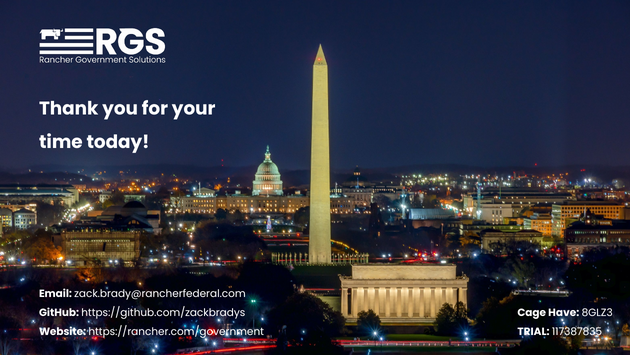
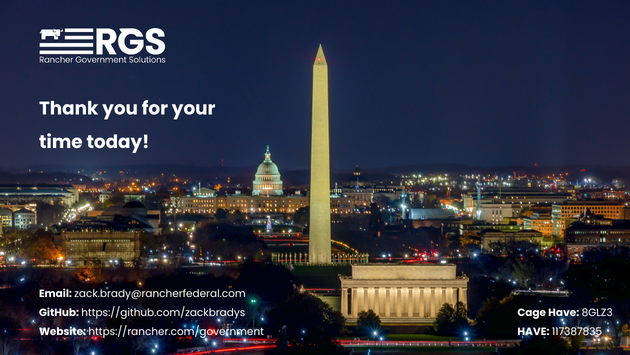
TRIAL: TRIAL -> HAVE (533, 331)
